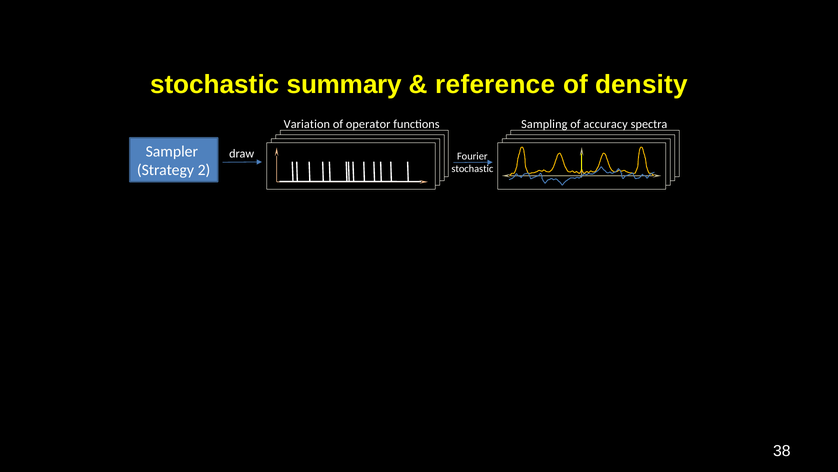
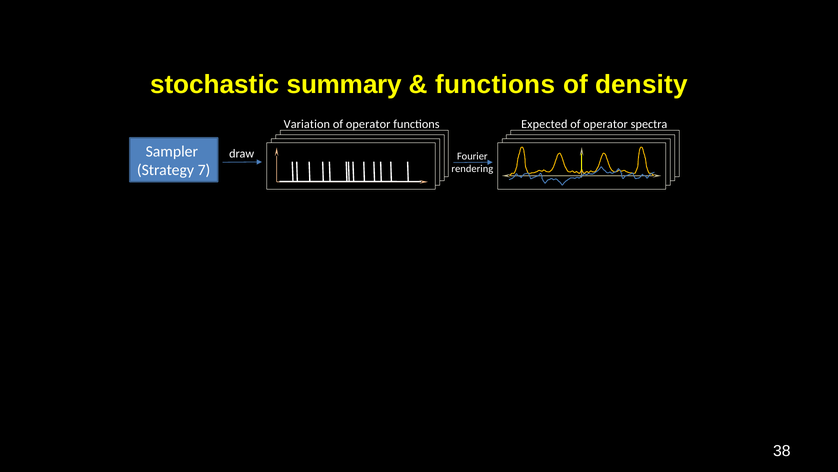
reference: reference -> functions (495, 85)
Sampling: Sampling -> Expected (544, 124)
accuracy: accuracy -> operator (606, 124)
2: 2 -> 7 (204, 170)
stochastic: stochastic -> rendering (472, 169)
